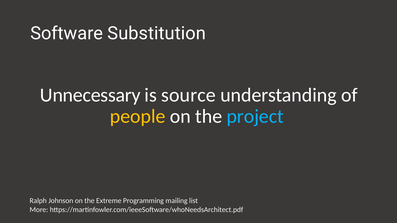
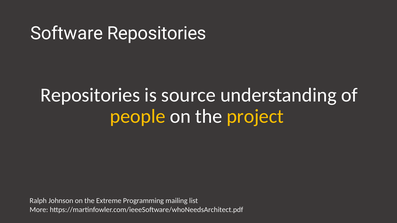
Software Substitution: Substitution -> Repositories (157, 33)
Unnecessary: Unnecessary -> Repositories (90, 95)
project colour: light blue -> yellow (255, 117)
